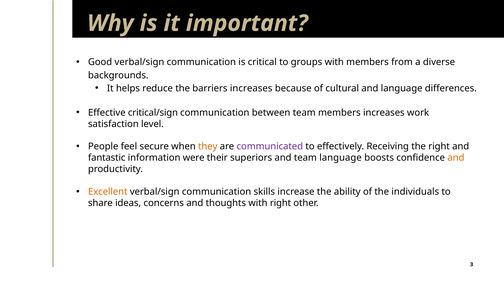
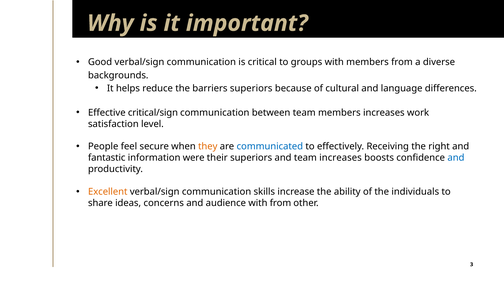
barriers increases: increases -> superiors (251, 88)
communicated colour: purple -> blue (270, 147)
team language: language -> increases (341, 158)
and colour: orange -> blue (456, 158)
thoughts: thoughts -> audience (226, 203)
with right: right -> from (280, 203)
